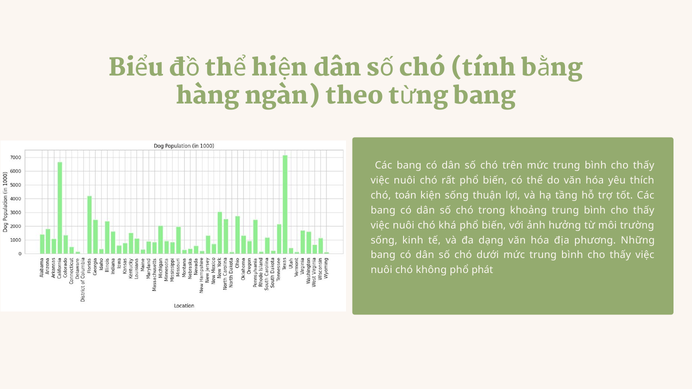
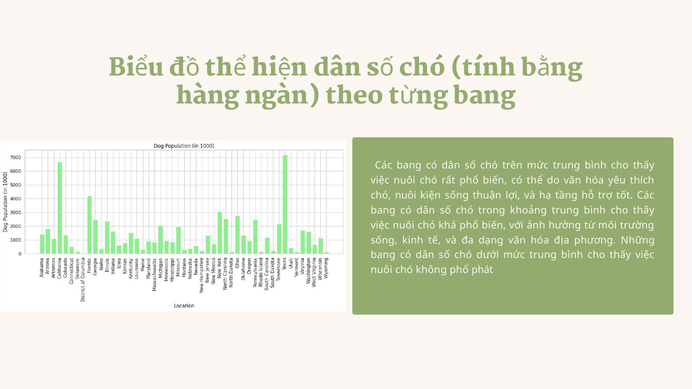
chó toán: toán -> nuôi (406, 195)
